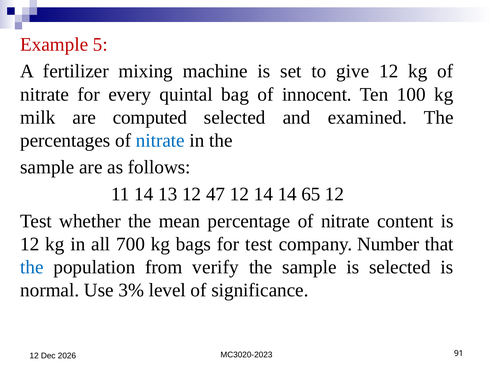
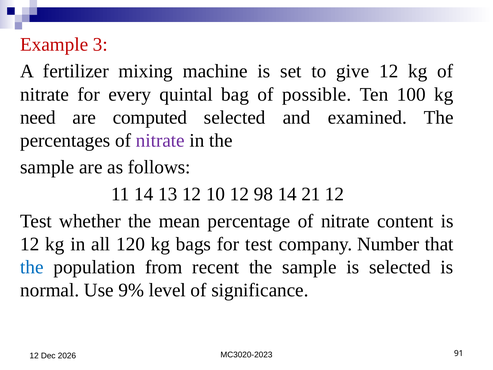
5: 5 -> 3 (100, 44)
innocent: innocent -> possible (317, 94)
milk: milk -> need (38, 117)
nitrate colour: blue -> purple (160, 140)
47: 47 -> 10 (216, 194)
12 14: 14 -> 98 (263, 194)
65: 65 -> 21 (311, 194)
700: 700 -> 120 (131, 244)
verify: verify -> recent (216, 267)
3%: 3% -> 9% (131, 290)
